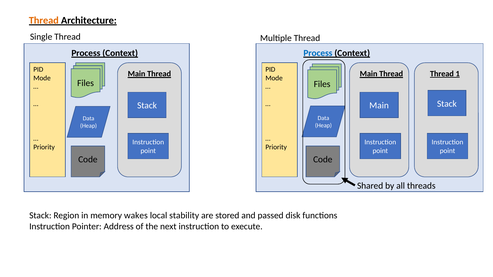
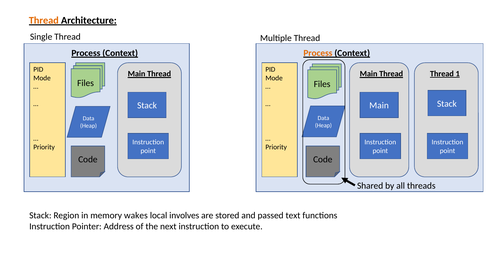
Process colour: blue -> orange (318, 53)
stability: stability -> involves (184, 216)
disk: disk -> text (293, 216)
